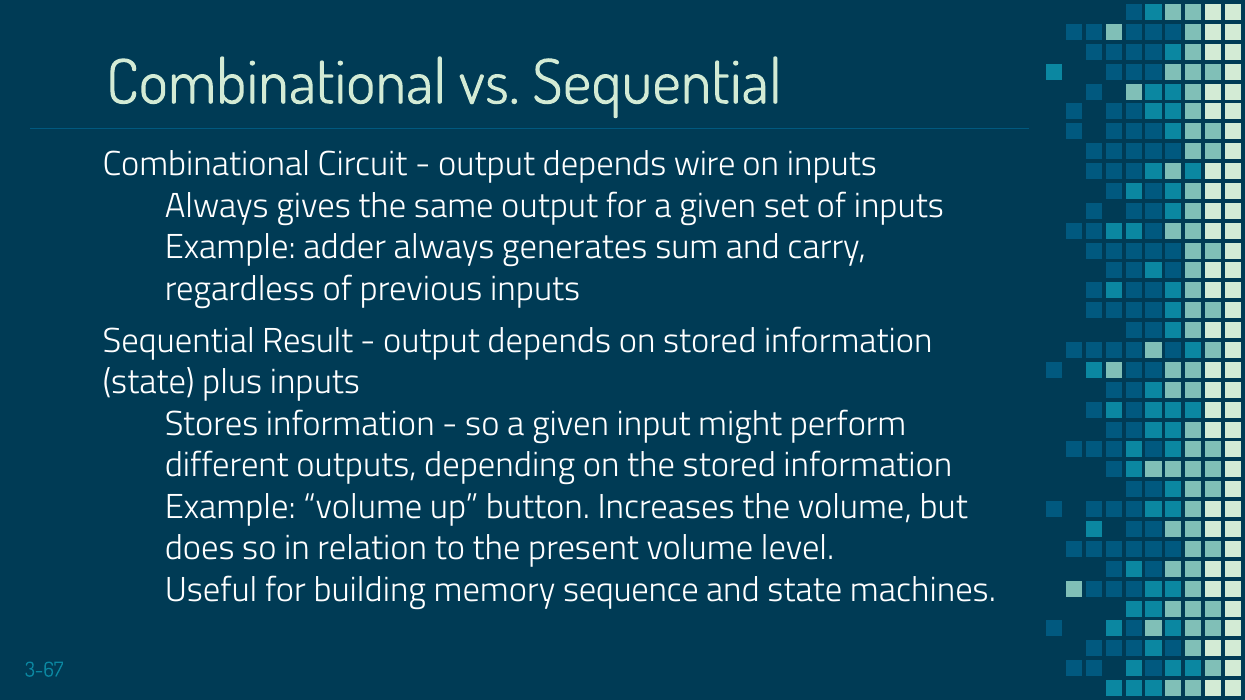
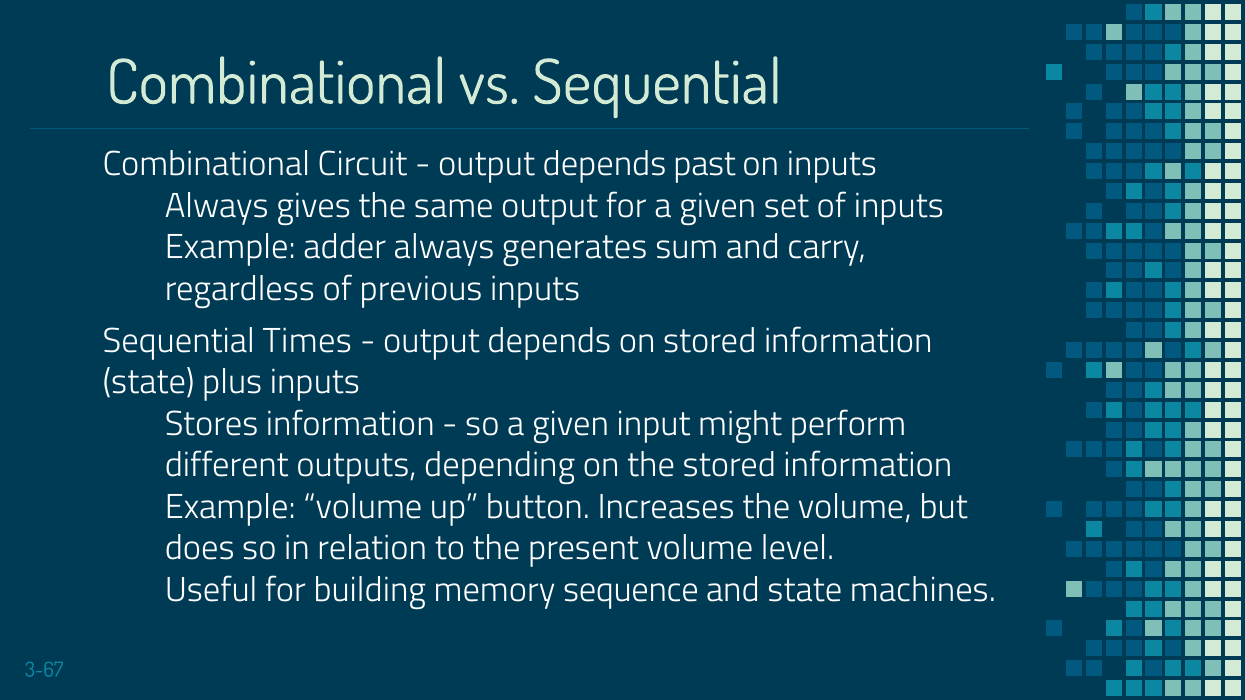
wire: wire -> past (705, 164)
Result: Result -> Times (307, 341)
